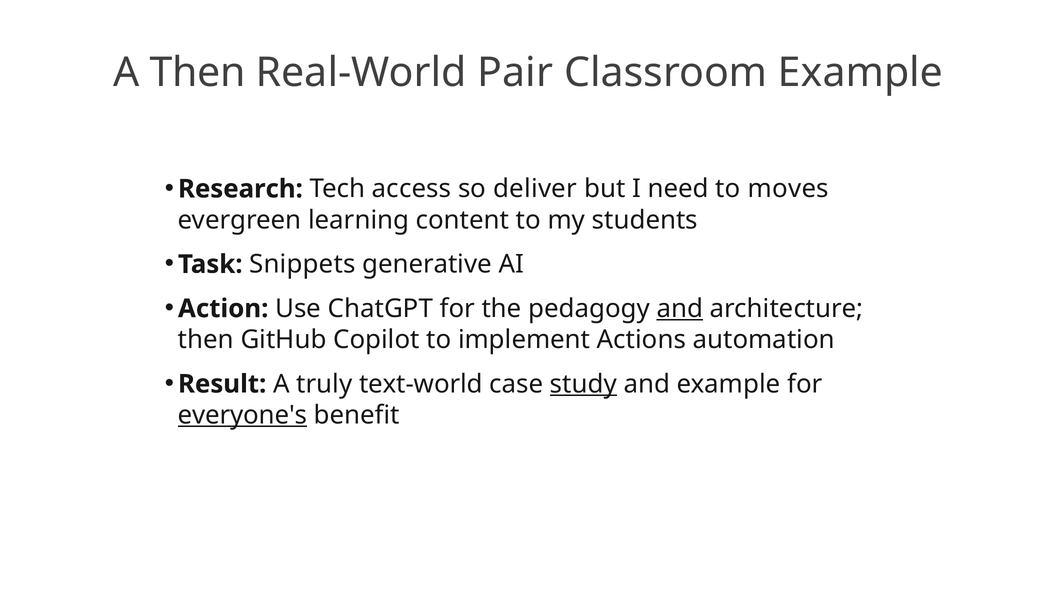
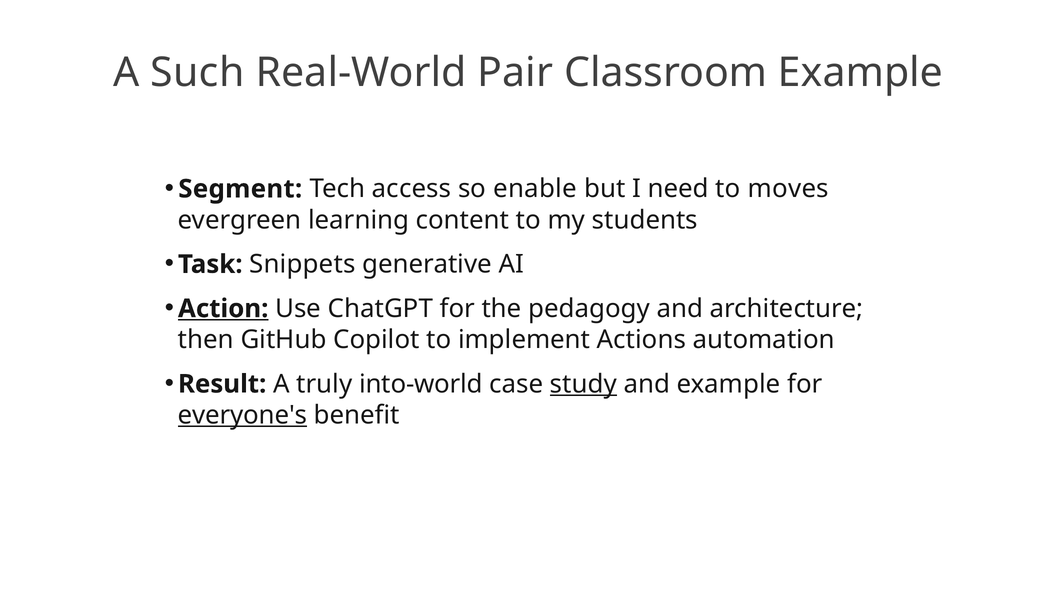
A Then: Then -> Such (197, 73)
Research: Research -> Segment (240, 189)
deliver: deliver -> enable (535, 189)
Action underline: none -> present (223, 308)
and underline: present -> none (680, 308)
text-world: text-world -> into-world (421, 384)
